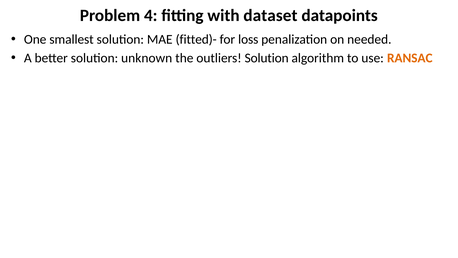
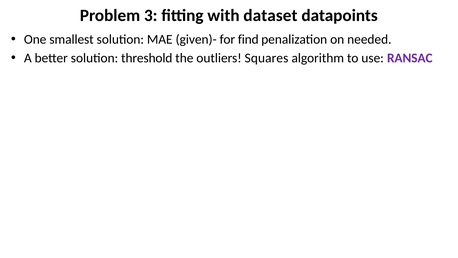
4: 4 -> 3 (151, 16)
fitted)-: fitted)- -> given)- (196, 39)
loss: loss -> find (248, 39)
unknown: unknown -> threshold (147, 58)
outliers Solution: Solution -> Squares (267, 58)
RANSAC colour: orange -> purple (410, 58)
